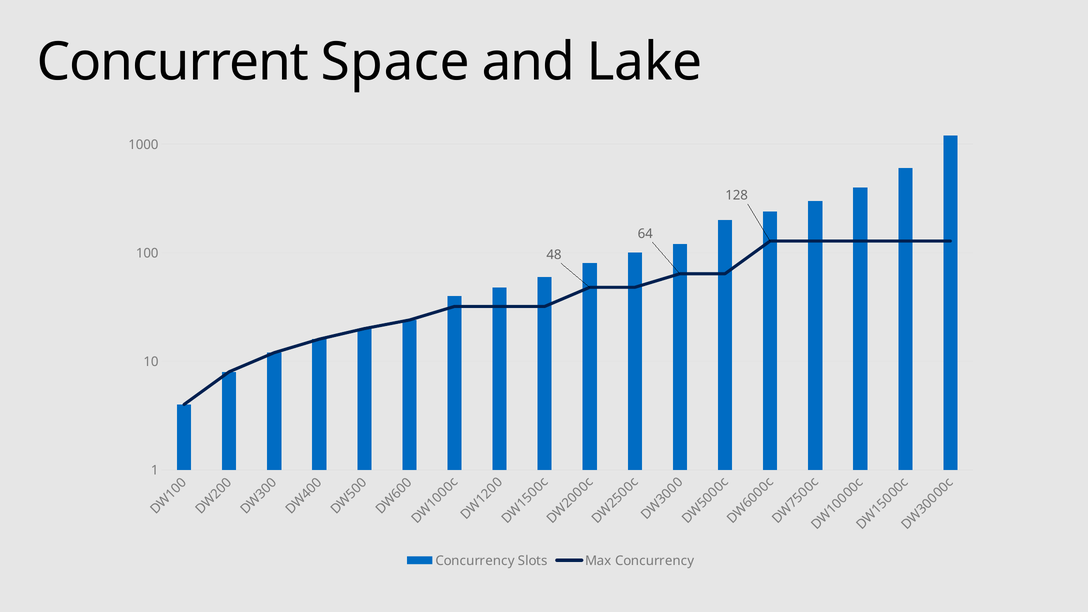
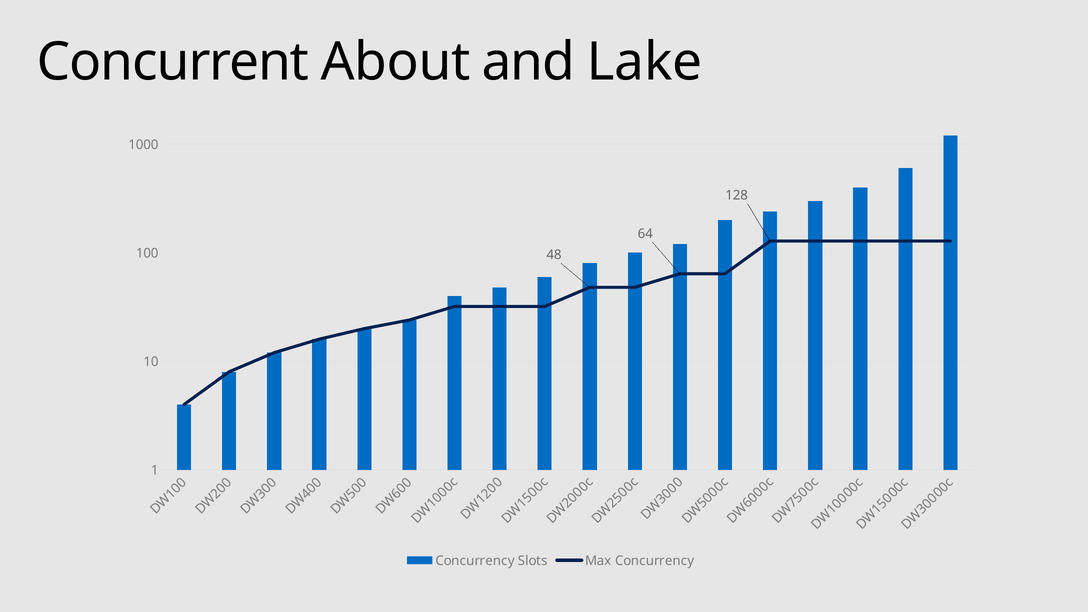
Space: Space -> About (396, 62)
